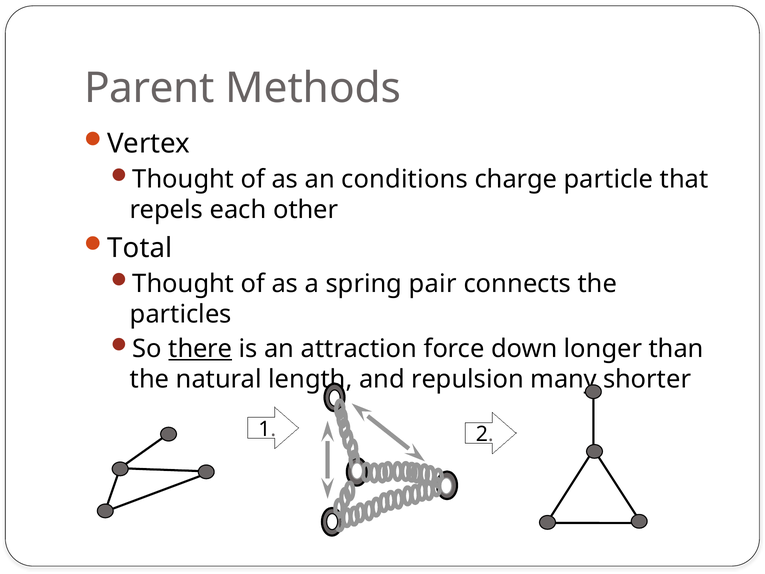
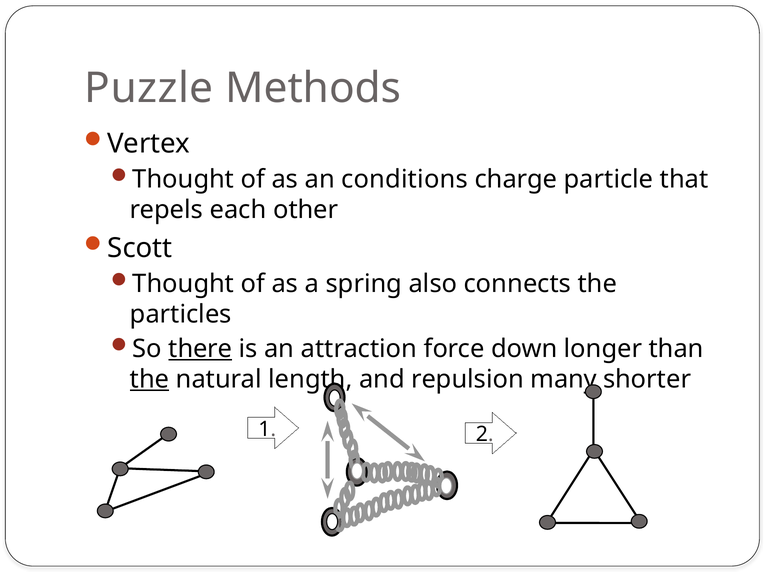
Parent: Parent -> Puzzle (149, 88)
Total: Total -> Scott (140, 248)
pair: pair -> also (433, 284)
the underline: none -> present (150, 379)
